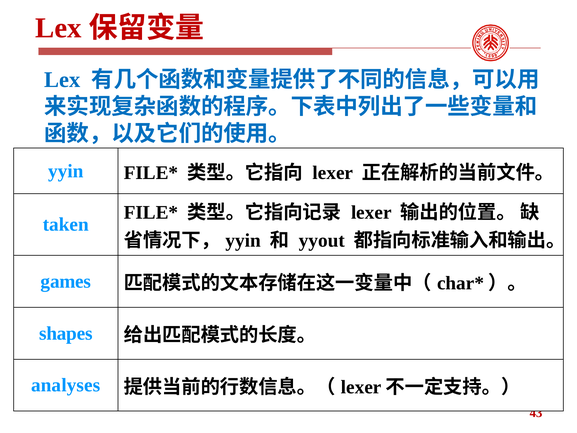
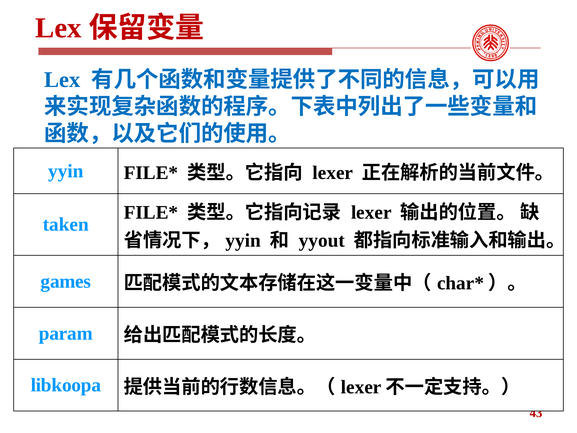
shapes: shapes -> param (66, 333)
analyses: analyses -> libkoopa (66, 385)
